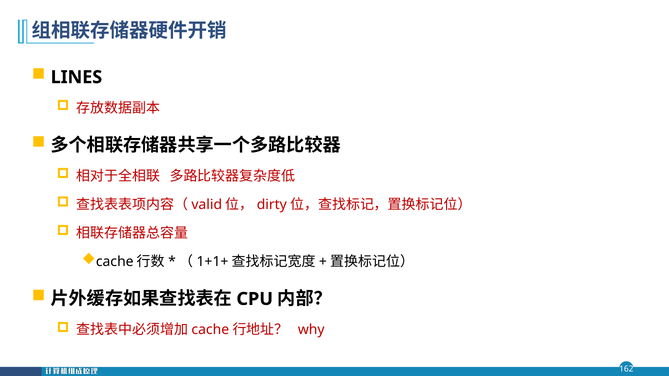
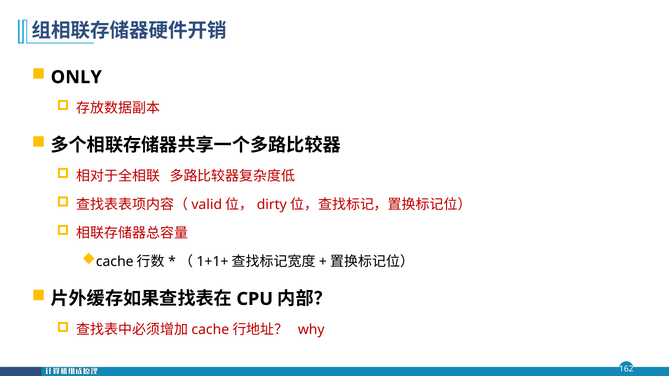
LINES: LINES -> ONLY (76, 77)
